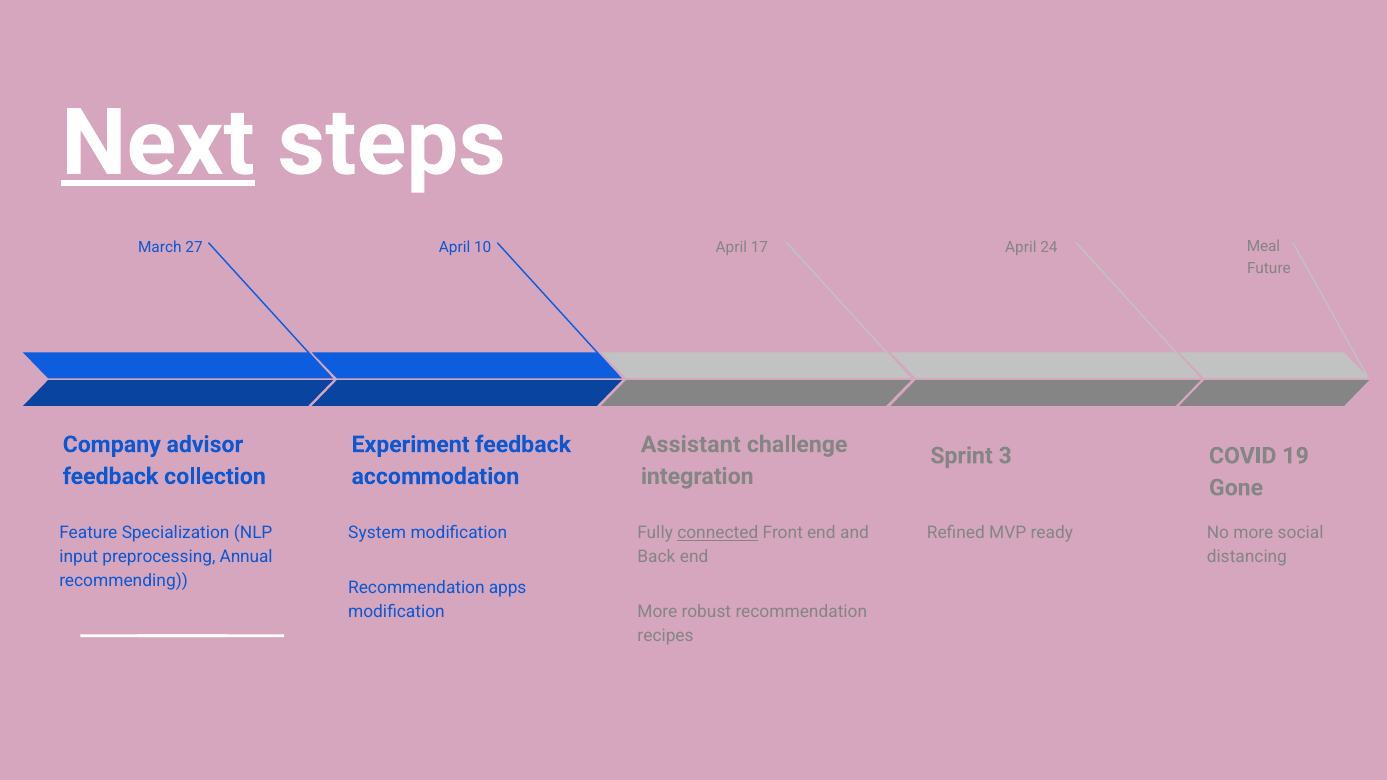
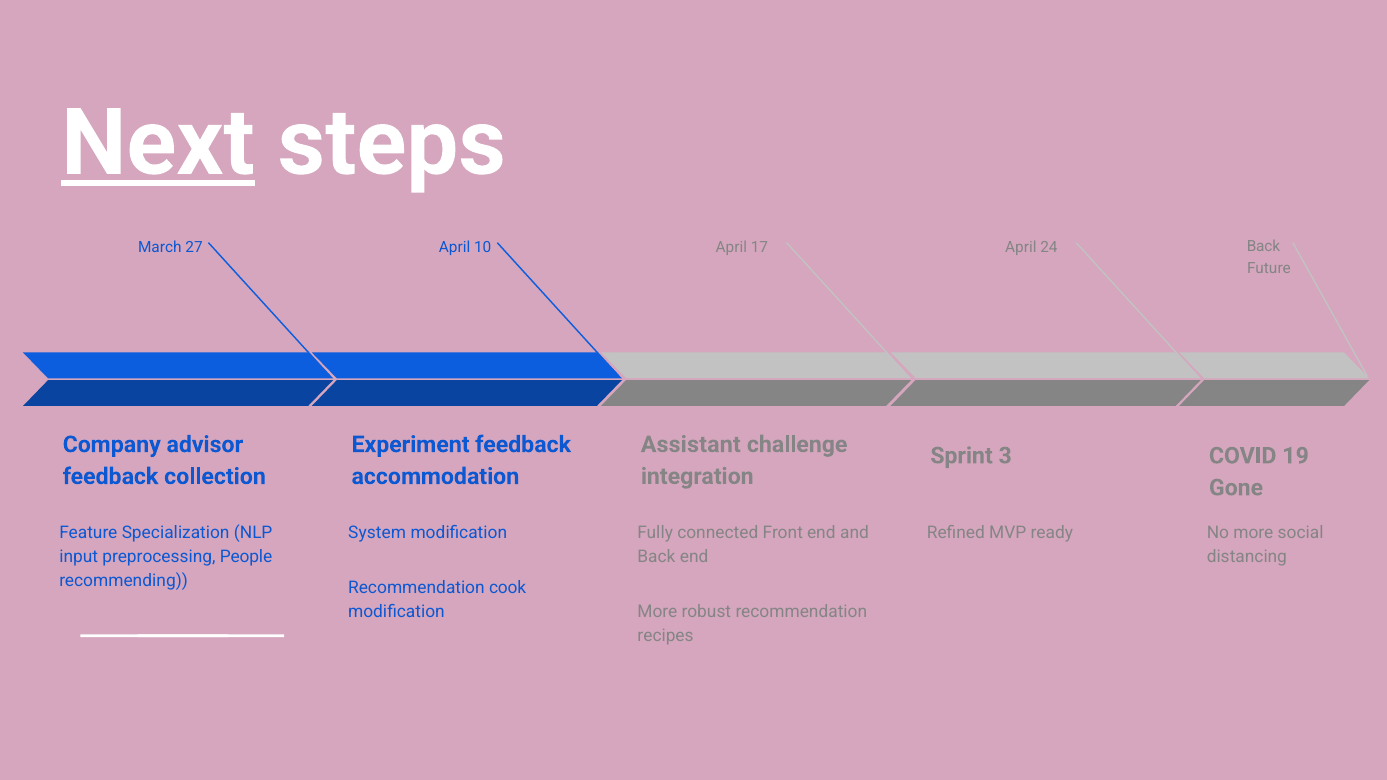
27 Meal: Meal -> Back (1263, 247)
connected underline: present -> none (718, 533)
Annual: Annual -> People (246, 557)
apps: apps -> cook (508, 588)
